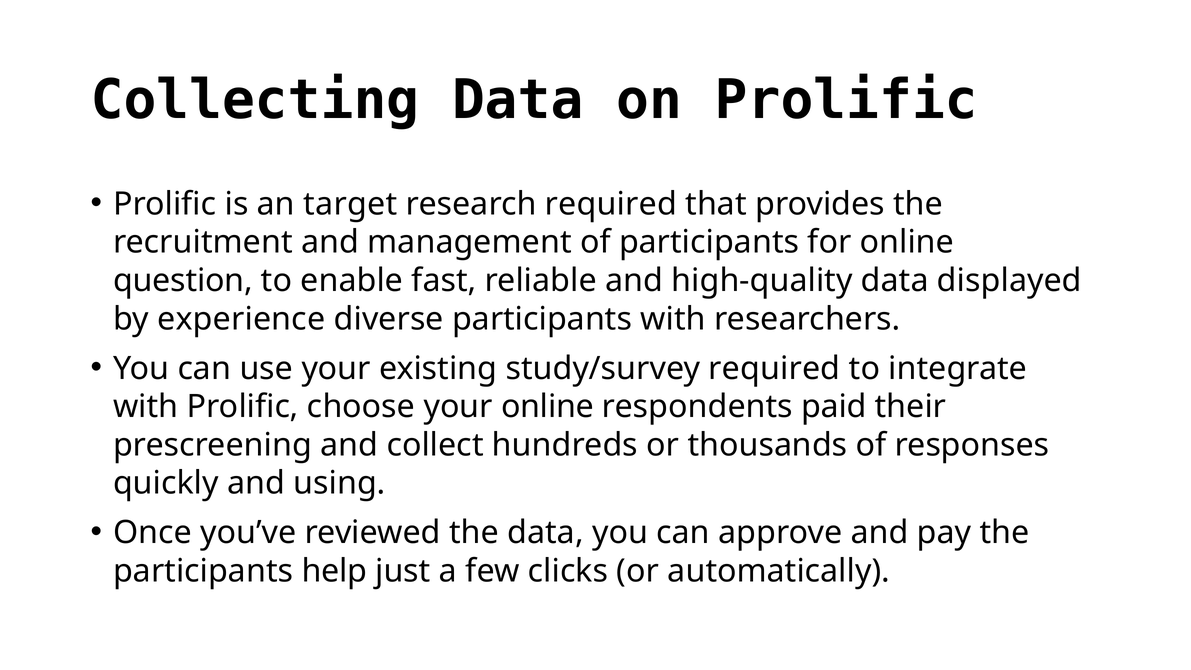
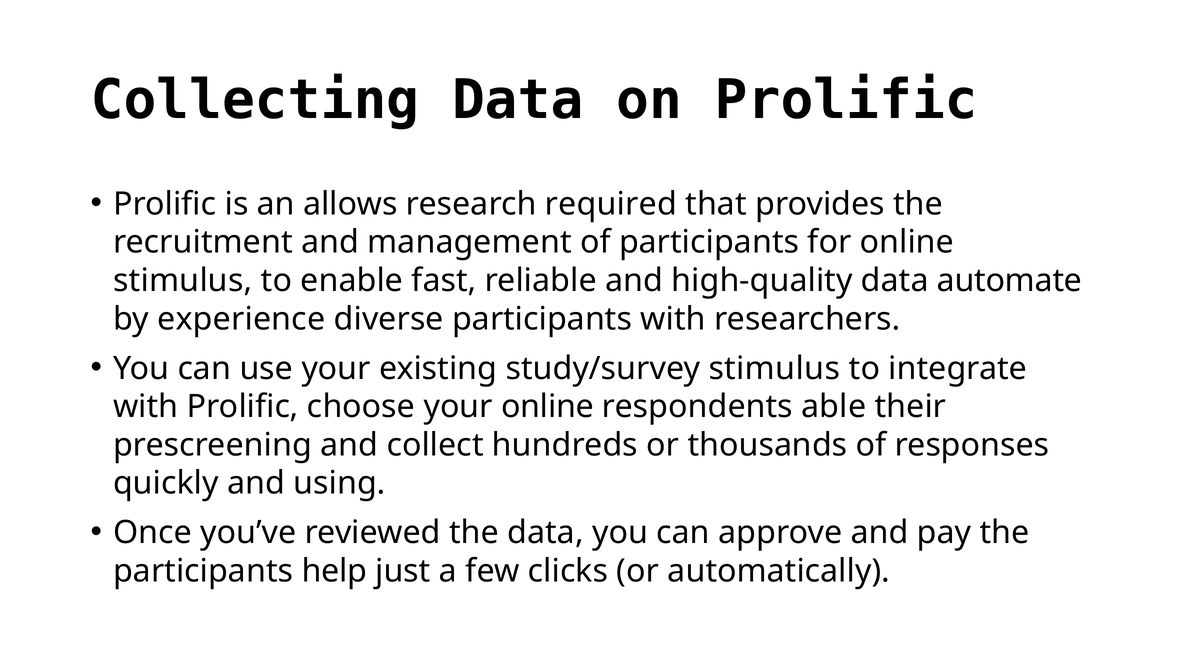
target: target -> allows (350, 204)
question: question -> stimulus (183, 281)
displayed: displayed -> automate (1010, 281)
study/survey required: required -> stimulus (774, 368)
paid: paid -> able (834, 407)
